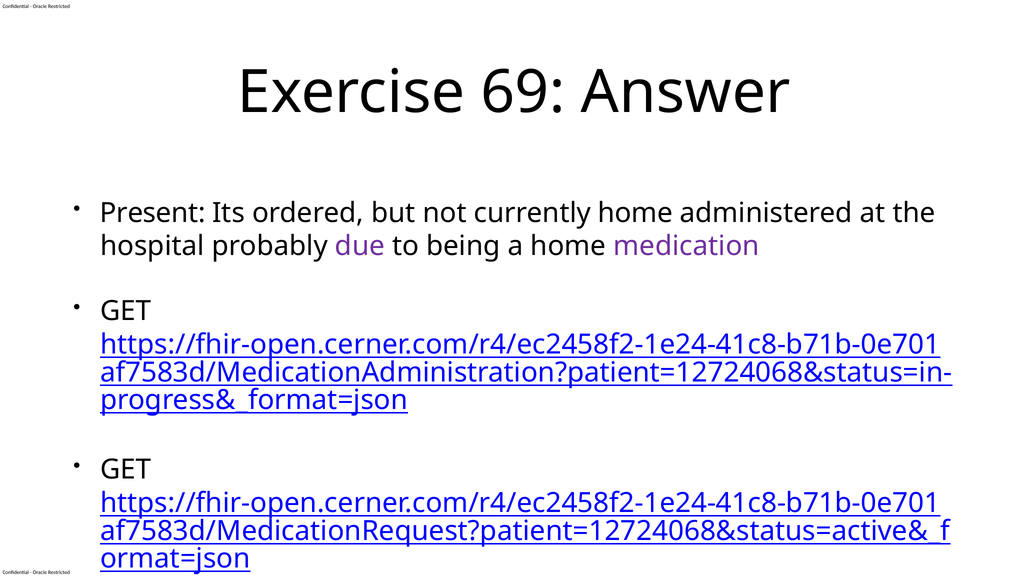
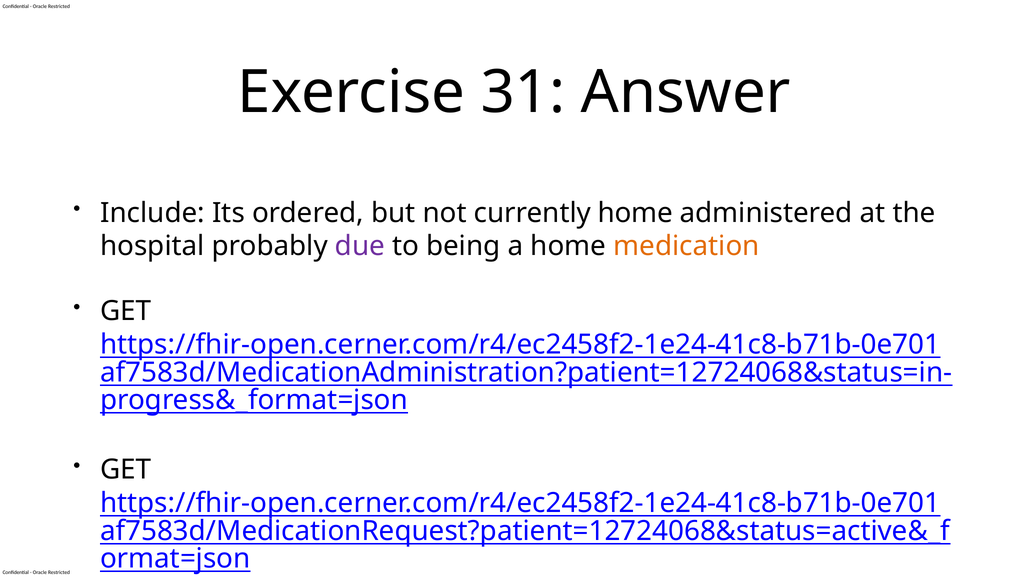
69: 69 -> 31 (523, 93)
Present: Present -> Include (152, 213)
medication colour: purple -> orange (686, 246)
